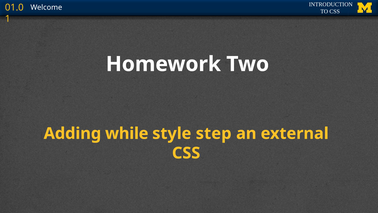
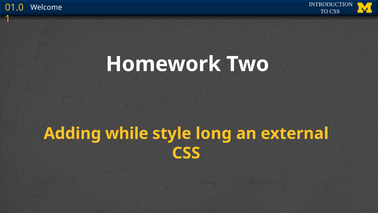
step: step -> long (214, 133)
